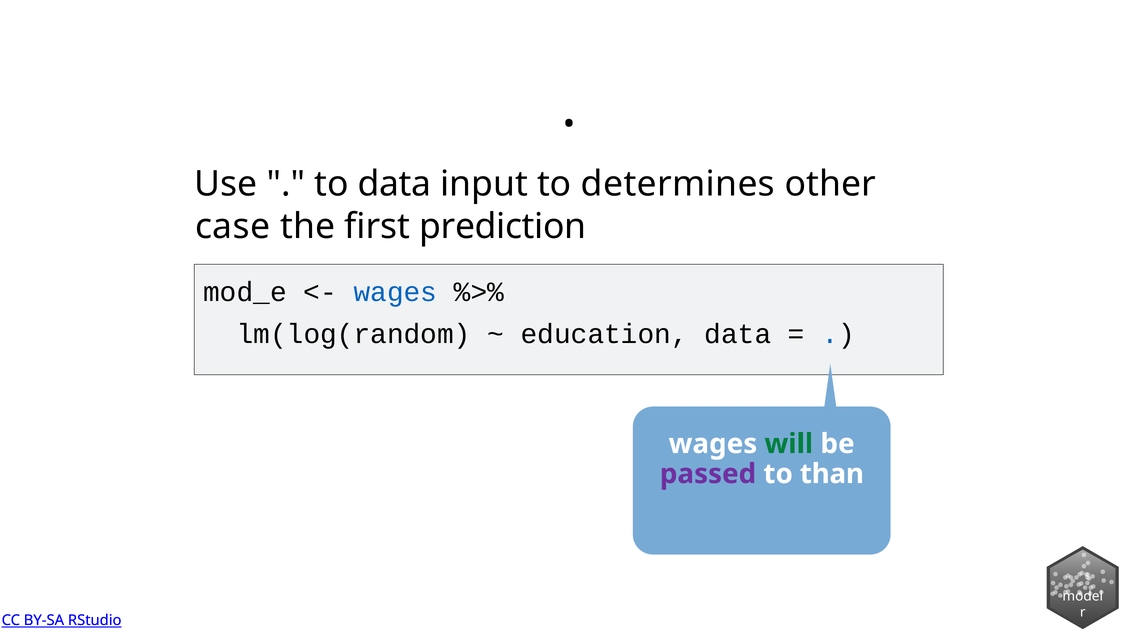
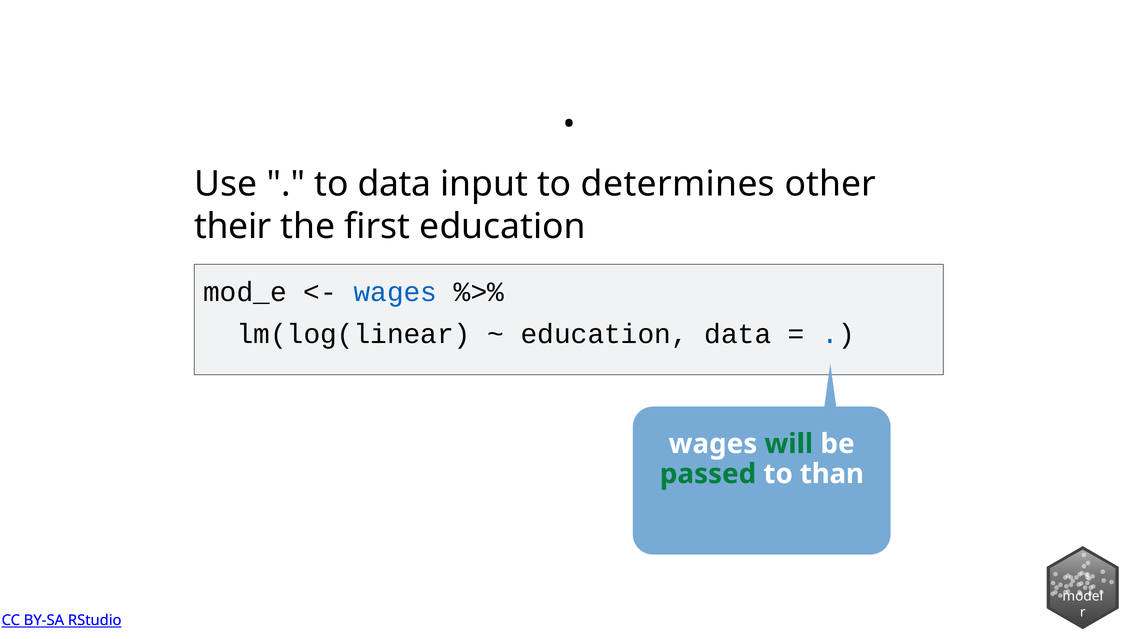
case: case -> their (233, 227)
first prediction: prediction -> education (503, 227)
lm(log(random: lm(log(random -> lm(log(linear (354, 335)
passed colour: purple -> green (708, 474)
